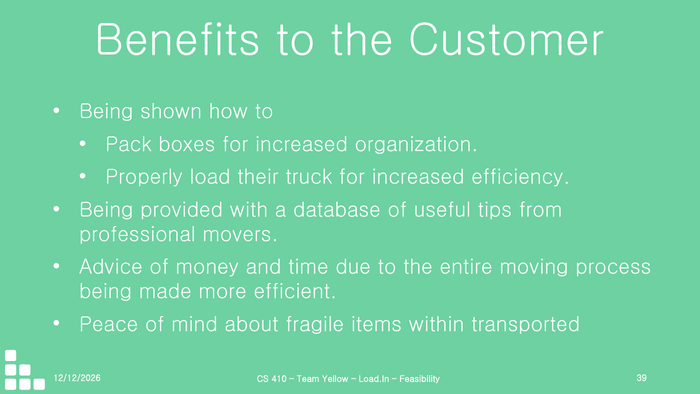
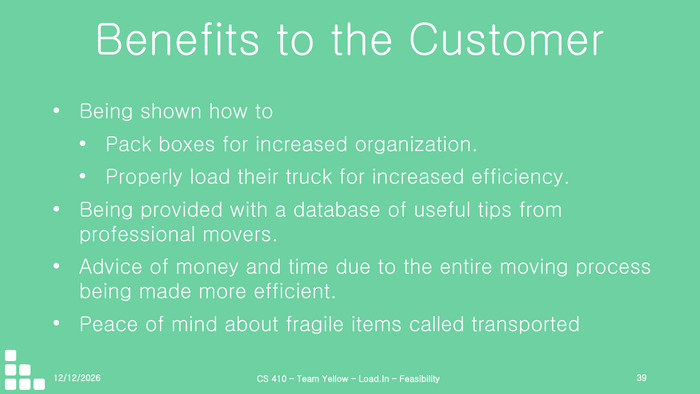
within: within -> called (437, 324)
